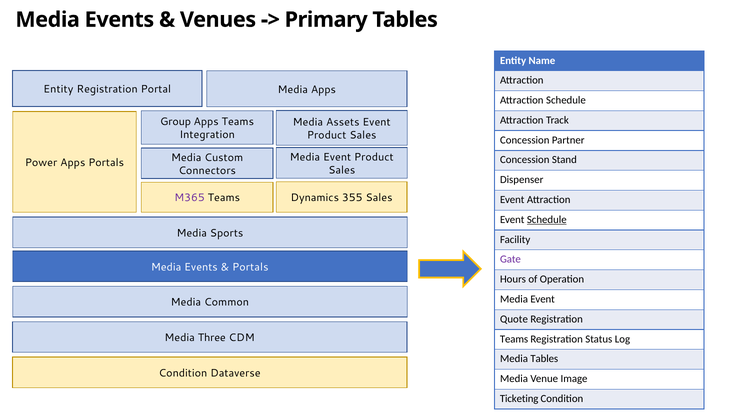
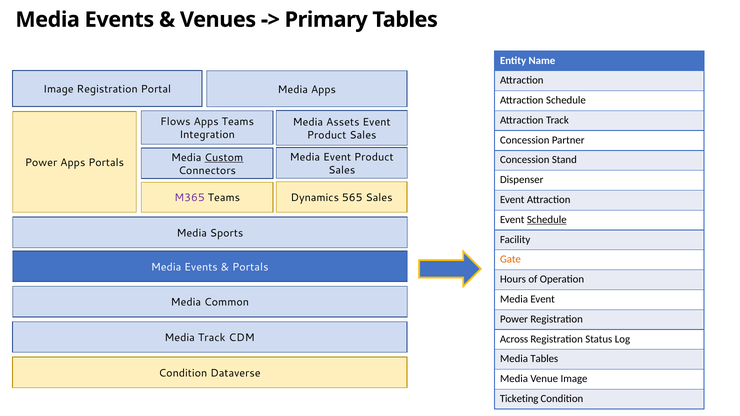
Entity: Entity -> Image (58, 89)
Group: Group -> Flows (175, 122)
Custom underline: none -> present (224, 158)
355: 355 -> 565 (352, 198)
Gate colour: purple -> orange (510, 260)
Quote: Quote -> Power (514, 319)
Media Three: Three -> Track (212, 338)
Teams: Teams -> Across (514, 339)
